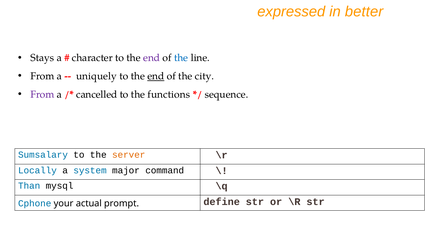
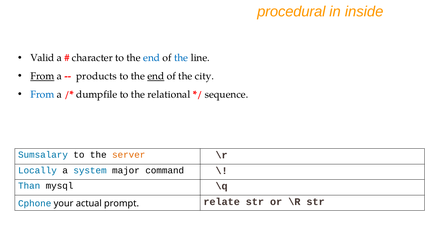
expressed: expressed -> procedural (291, 12)
better: better -> inside (364, 12)
Stays: Stays -> Valid (42, 58)
end colour: purple -> blue (152, 58)
From underline: none -> present (42, 76)
uniquely: uniquely -> products (96, 76)
From colour: purple -> blue (42, 94)
cancelled: cancelled -> dumpfile (97, 94)
functions: functions -> relational (169, 94)
define: define -> relate (222, 202)
